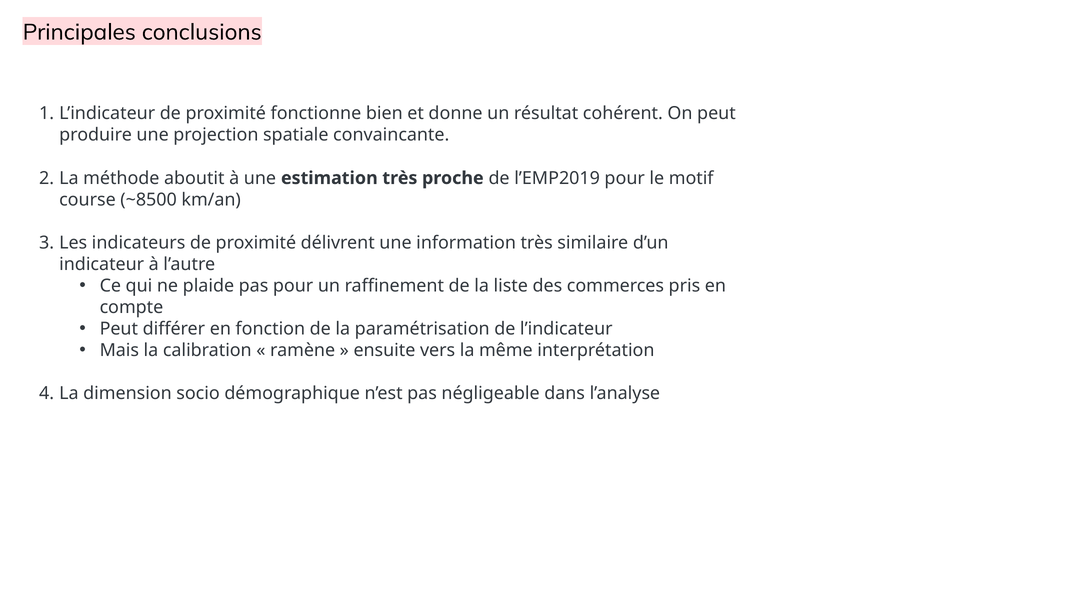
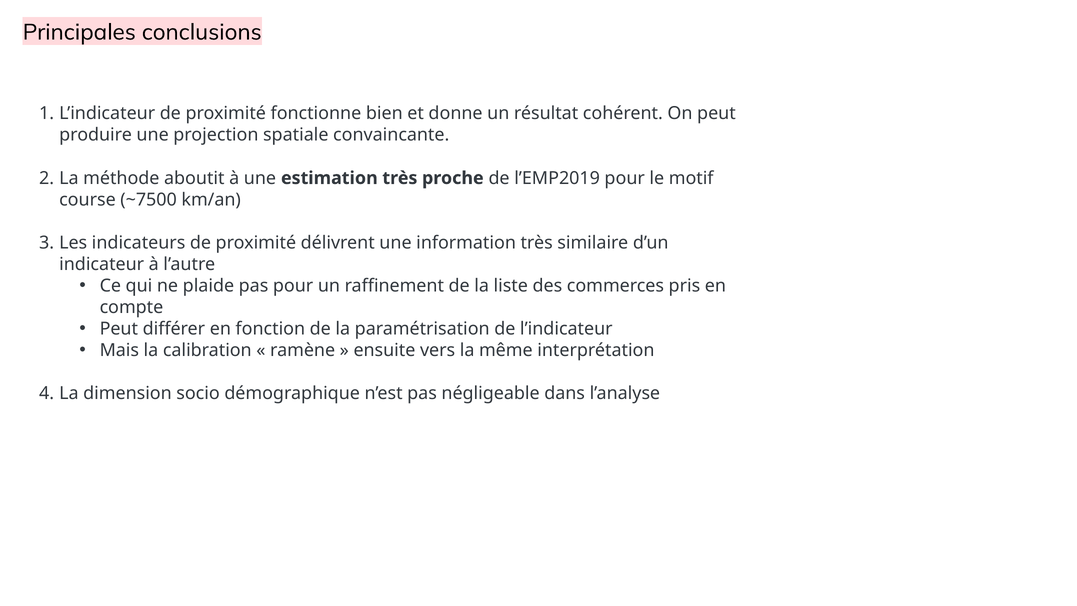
~8500: ~8500 -> ~7500 (149, 200)
